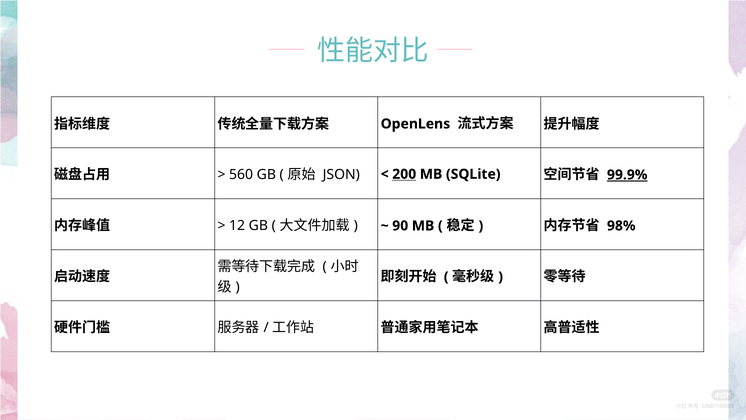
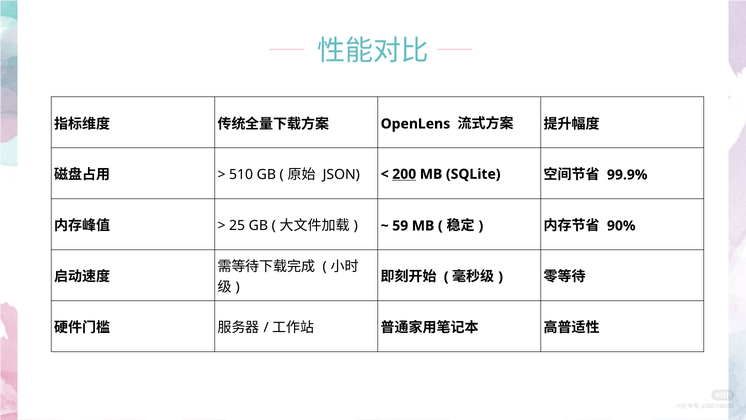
560: 560 -> 510 (241, 175)
99.9% underline: present -> none (627, 175)
12: 12 -> 25 (237, 226)
90: 90 -> 59 (400, 226)
98%: 98% -> 90% (621, 226)
